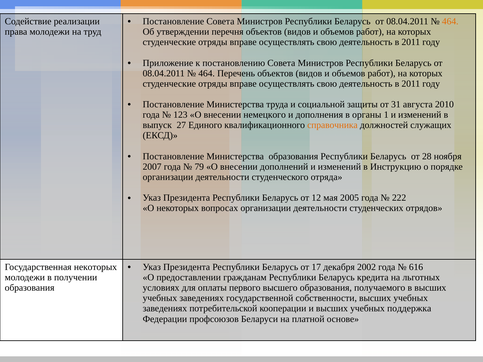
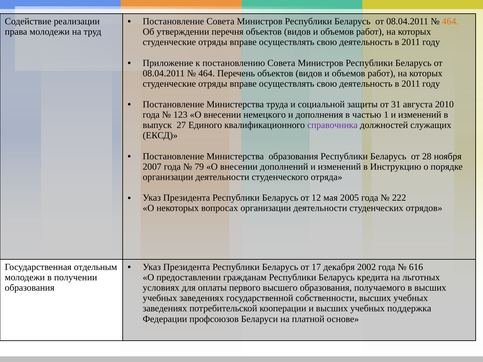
органы: органы -> частью (367, 115)
справочника colour: orange -> purple (332, 125)
Государственная некоторых: некоторых -> отдельным (96, 267)
